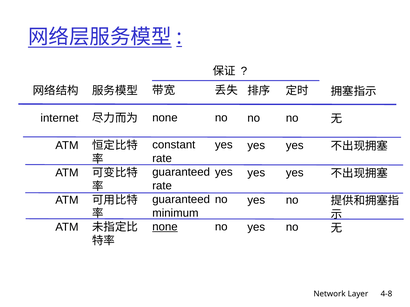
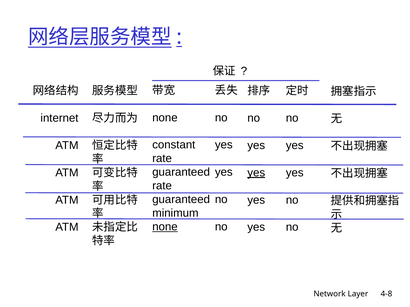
yes underline: none -> present (256, 173)
